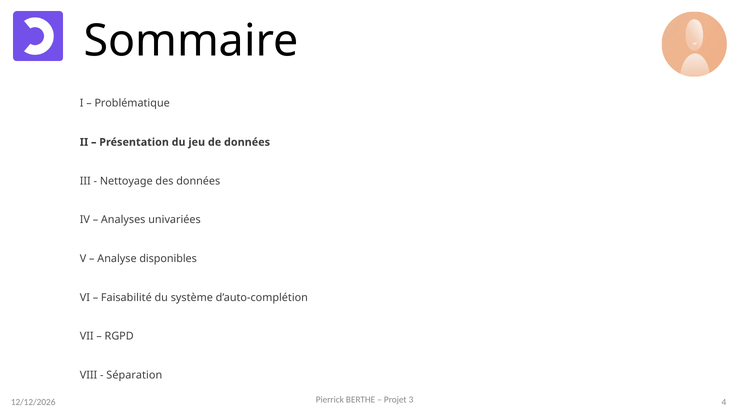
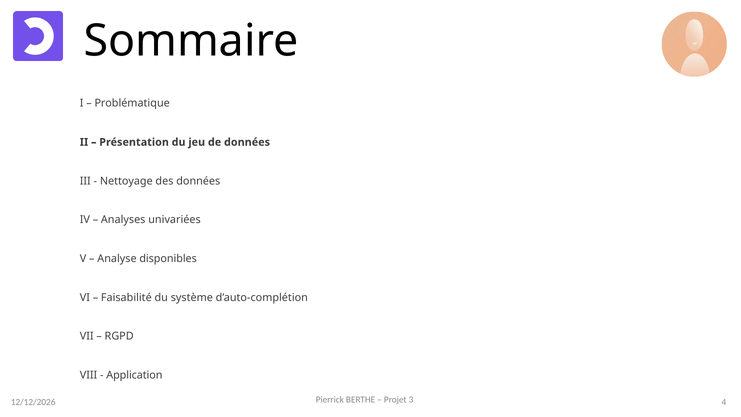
Séparation: Séparation -> Application (134, 375)
